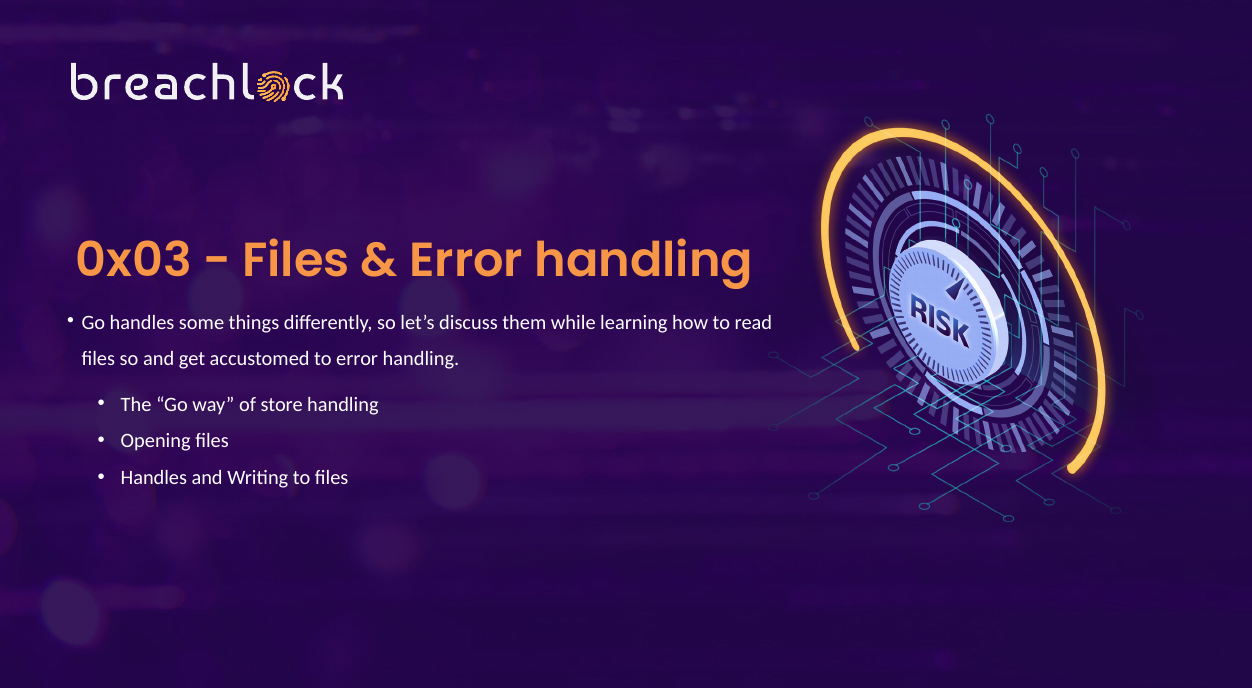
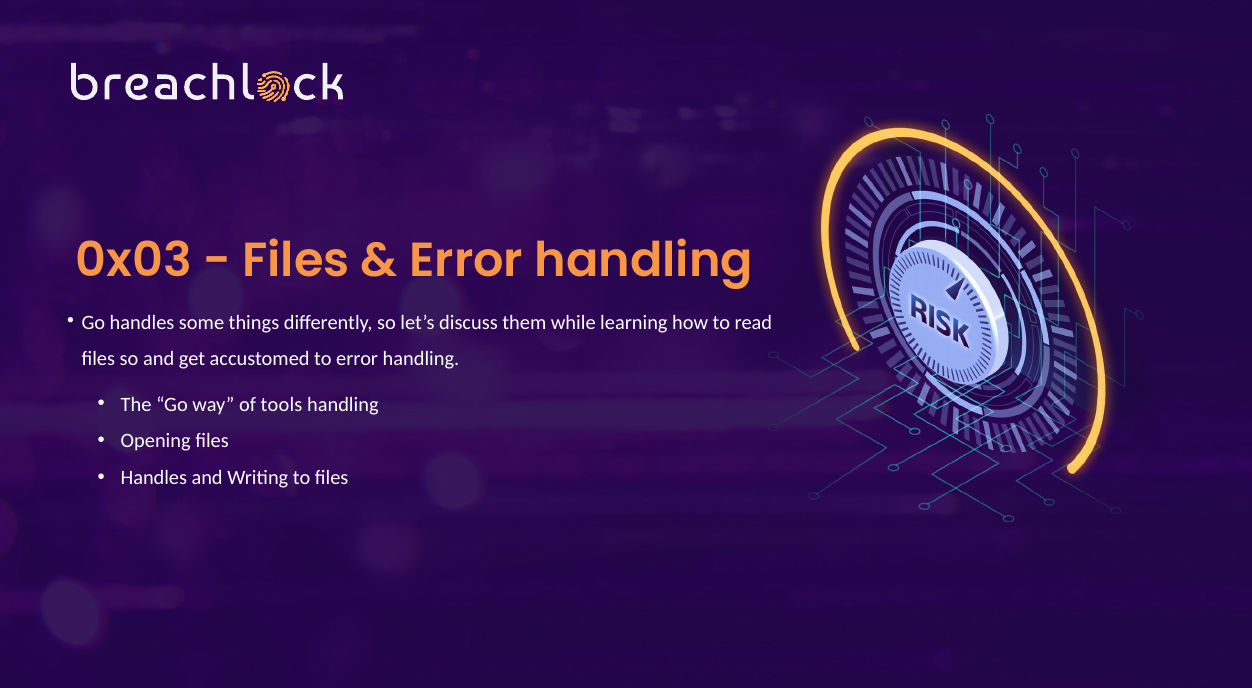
store: store -> tools (282, 404)
